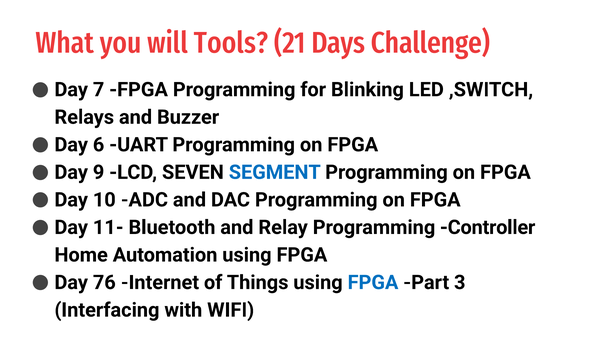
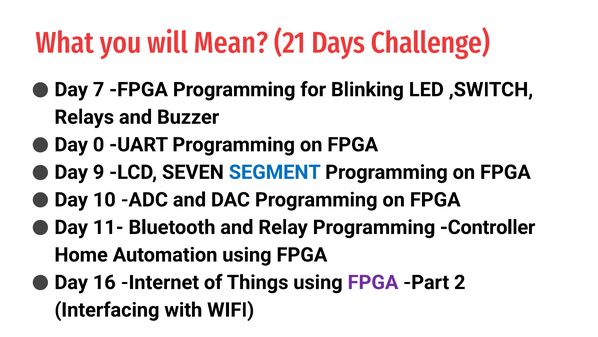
Tools: Tools -> Mean (231, 43)
6: 6 -> 0 (99, 144)
76: 76 -> 16 (104, 282)
FPGA colour: blue -> purple (373, 282)
3: 3 -> 2 (460, 282)
